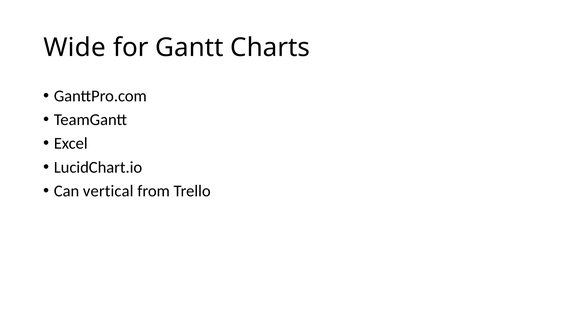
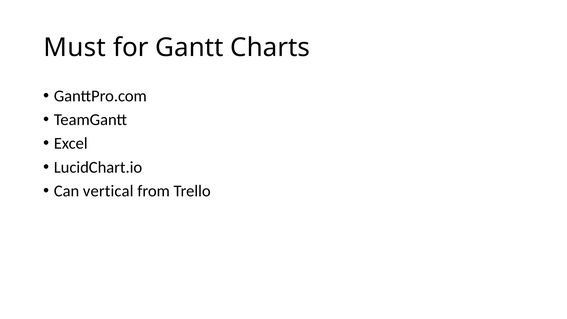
Wide: Wide -> Must (75, 48)
